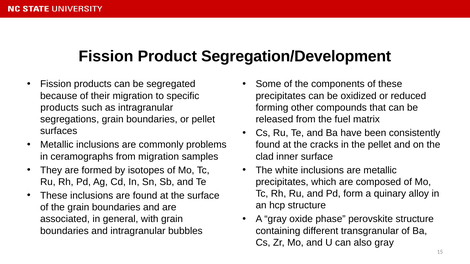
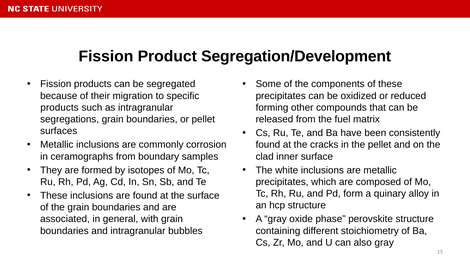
problems: problems -> corrosion (206, 145)
from migration: migration -> boundary (159, 157)
transgranular: transgranular -> stoichiometry (370, 231)
